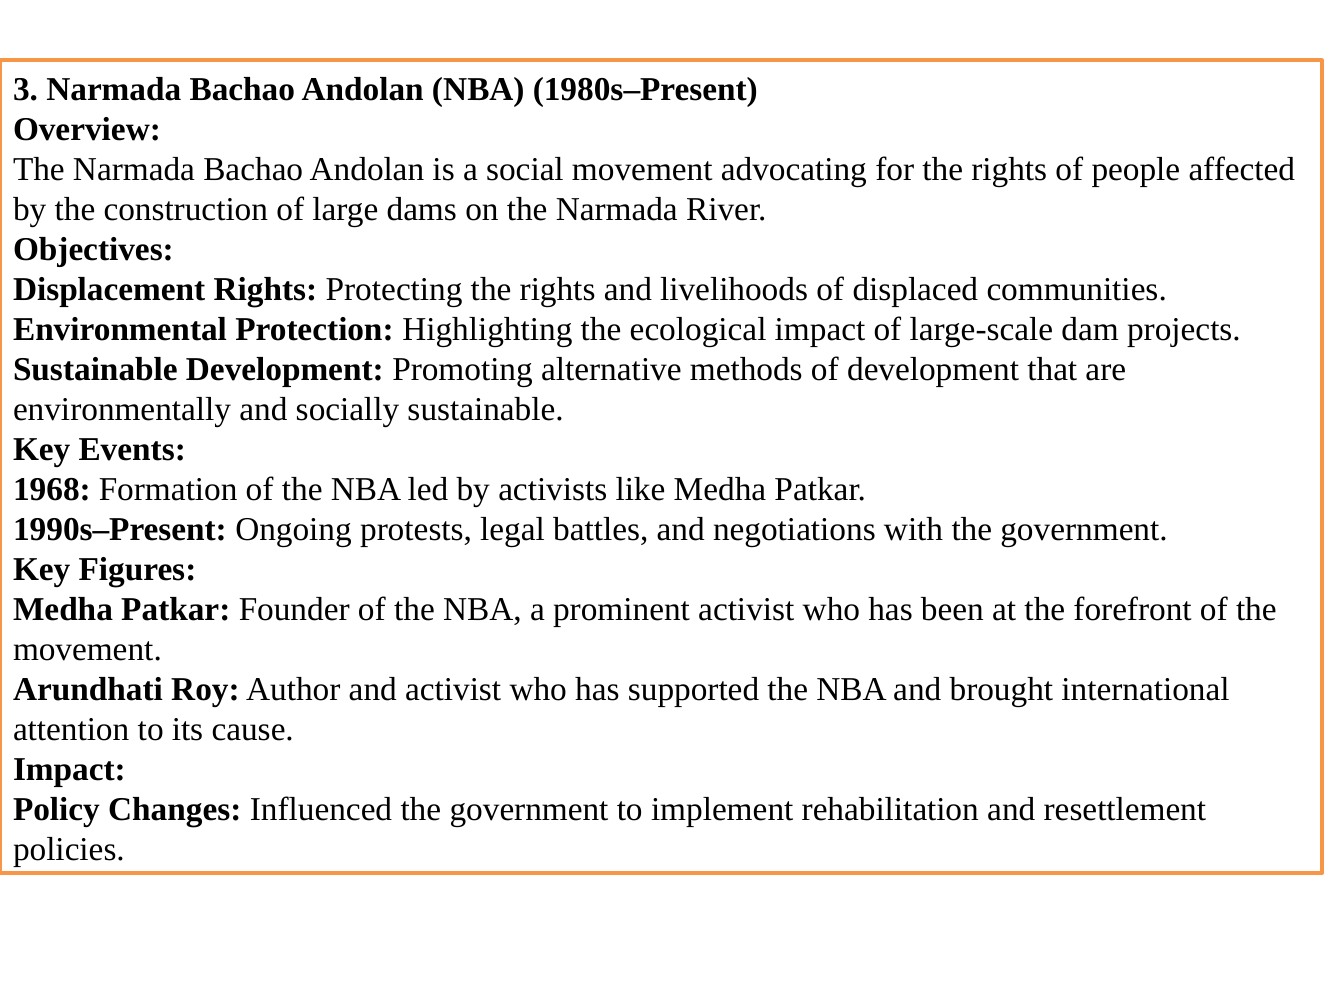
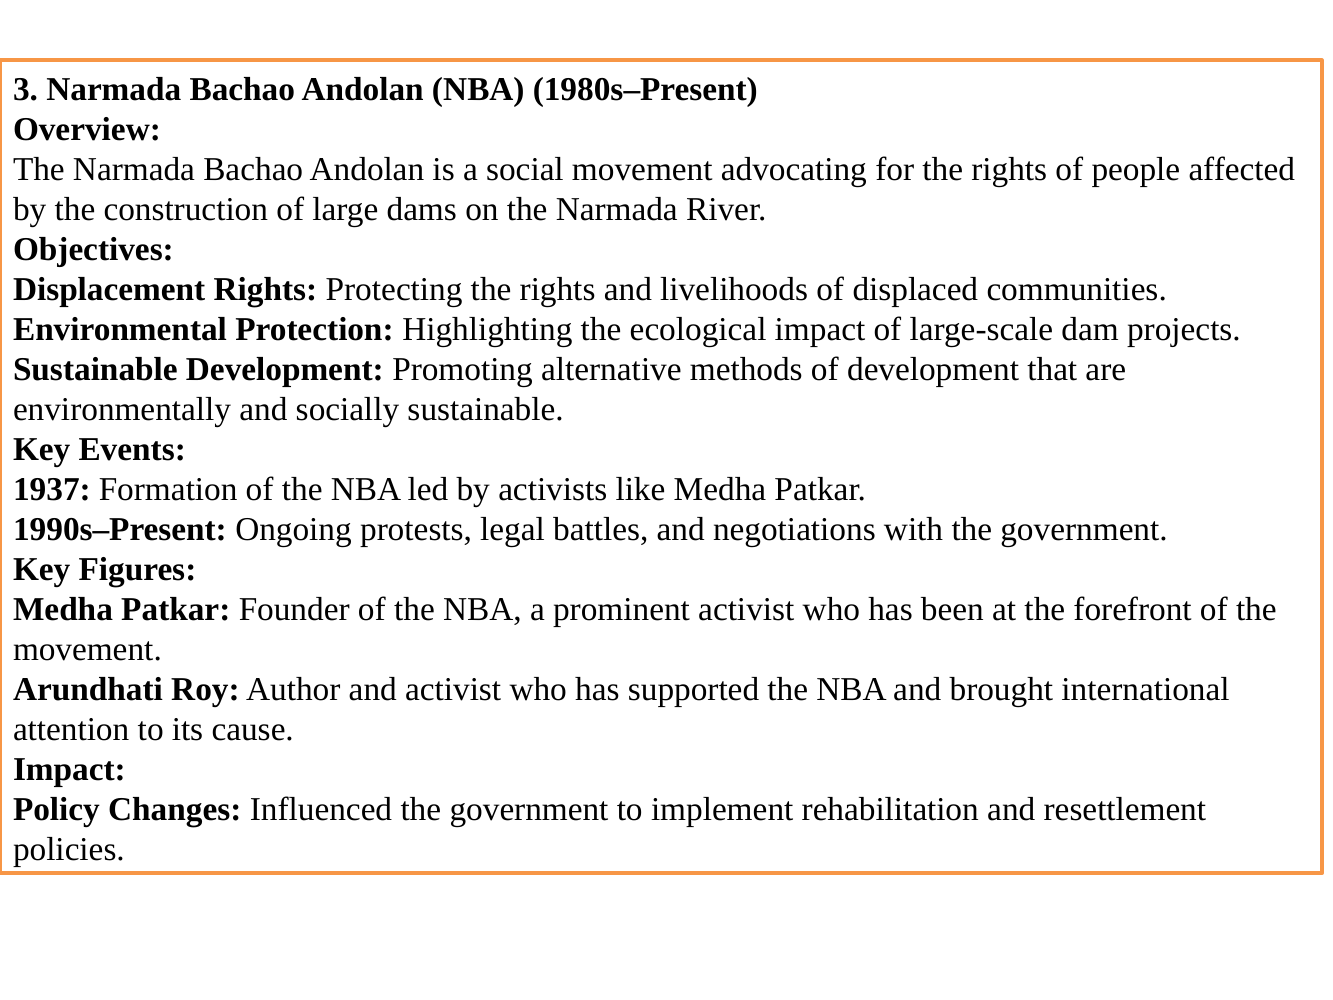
1968: 1968 -> 1937 (52, 489)
